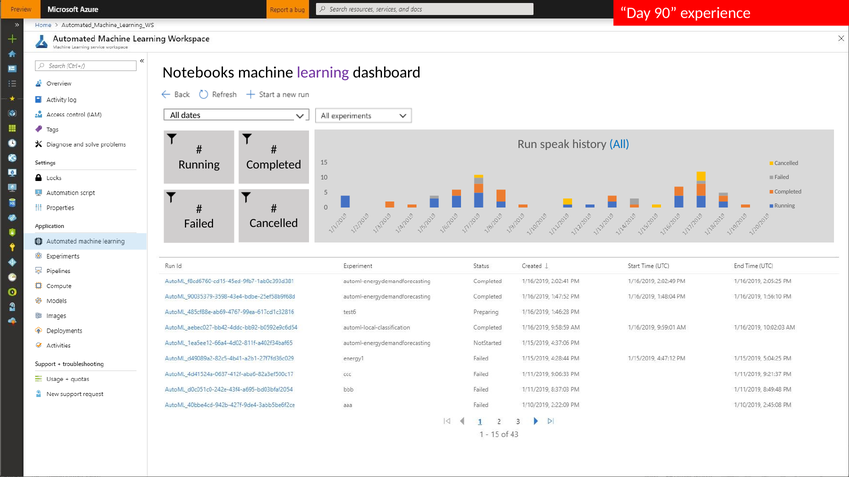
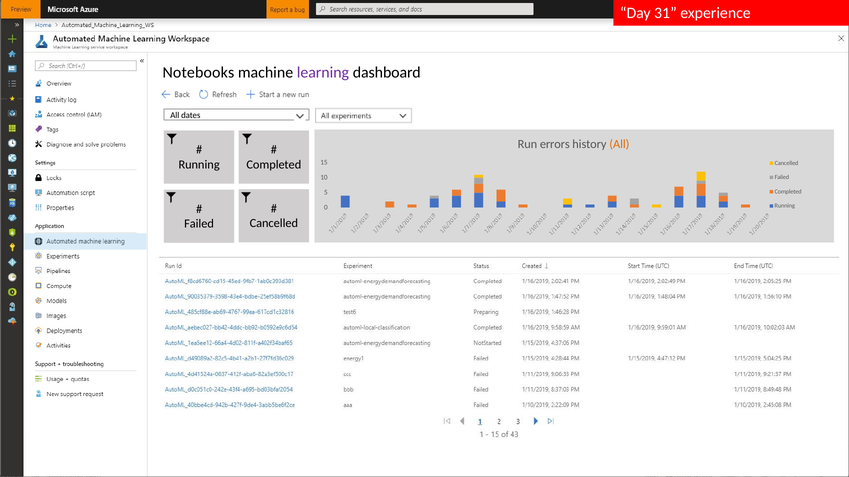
90: 90 -> 31 (665, 13)
speak: speak -> errors (555, 145)
All colour: blue -> orange (619, 145)
